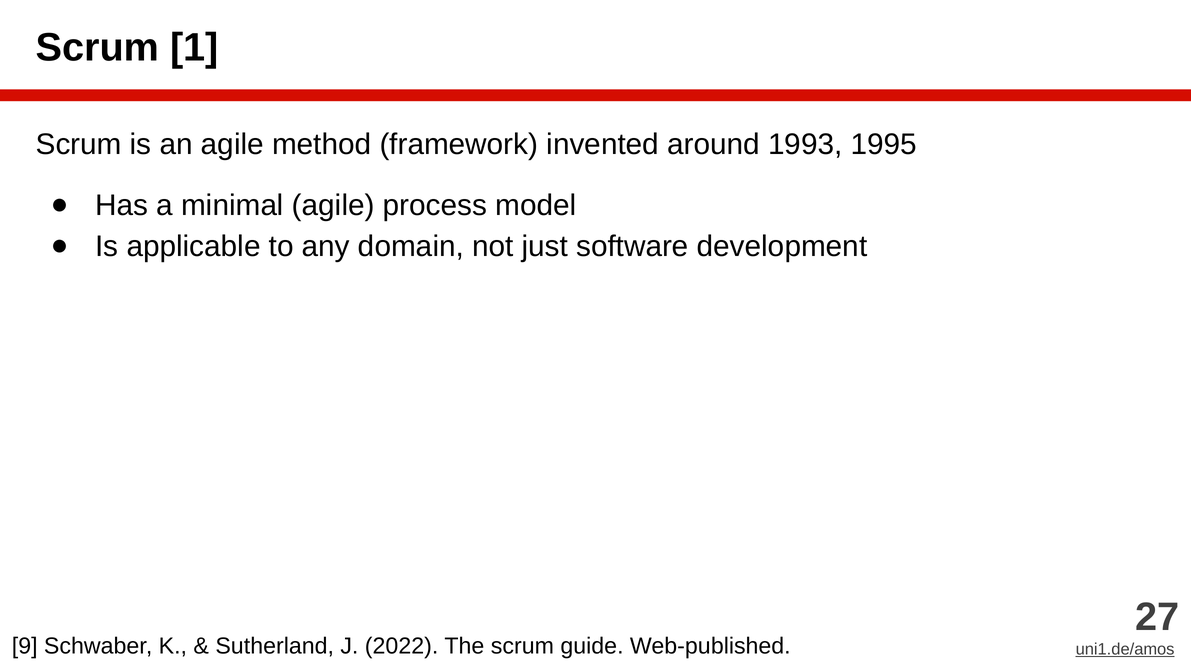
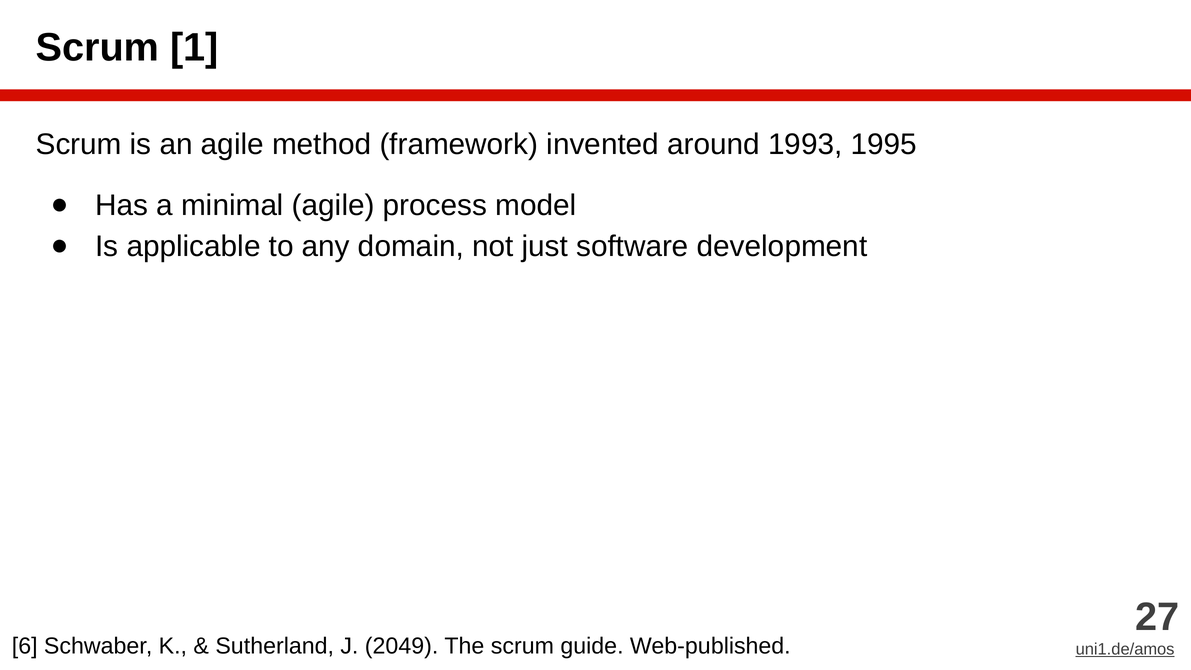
9: 9 -> 6 (25, 646)
2022: 2022 -> 2049 (402, 646)
